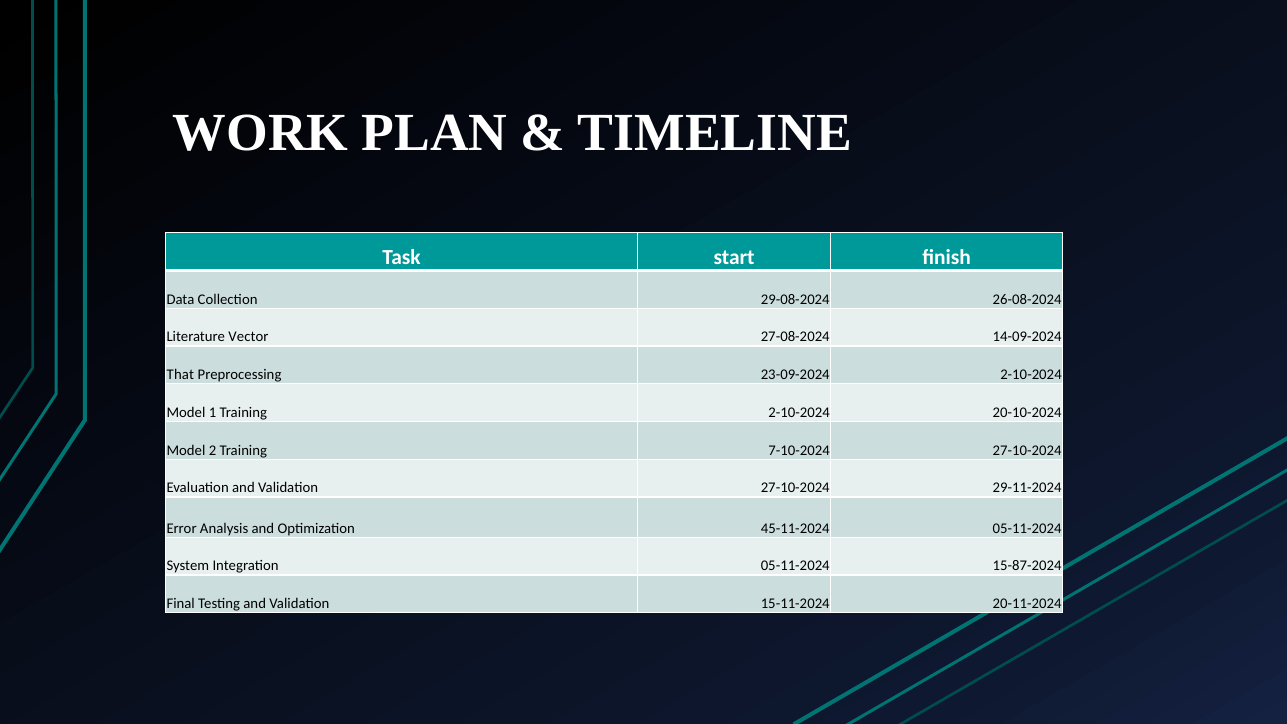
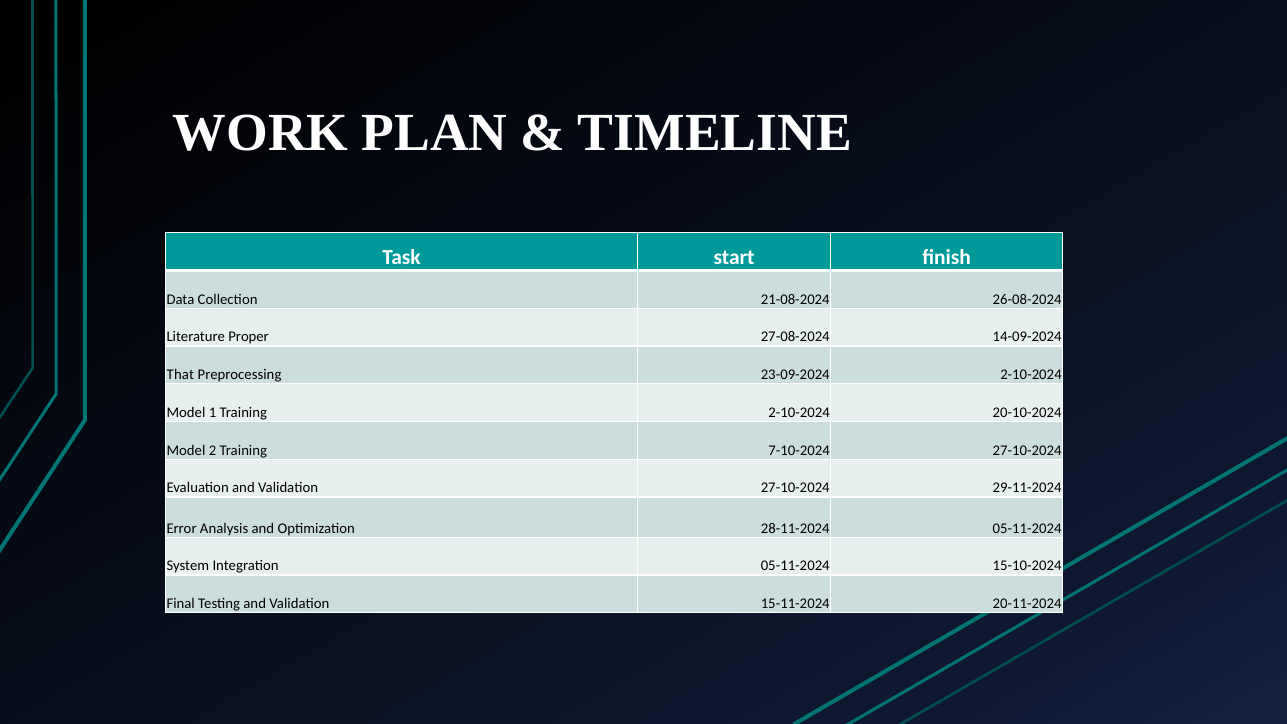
29-08-2024: 29-08-2024 -> 21-08-2024 (795, 299)
Vector: Vector -> Proper (249, 337)
45-11-2024: 45-11-2024 -> 28-11-2024 (795, 528)
15-87-2024: 15-87-2024 -> 15-10-2024 (1027, 566)
